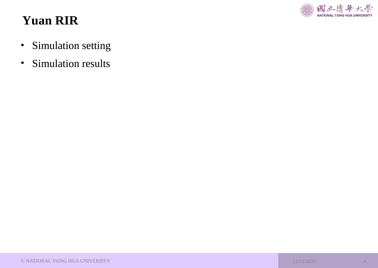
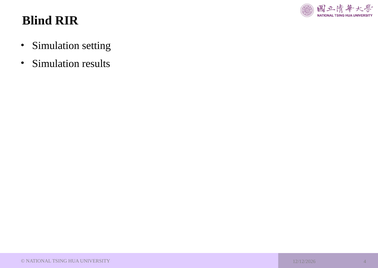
Yuan: Yuan -> Blind (37, 20)
